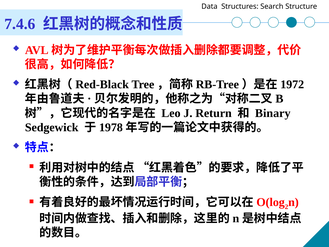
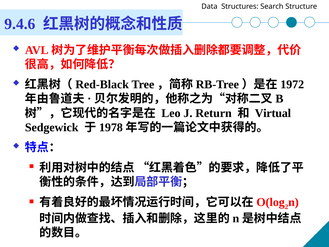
7.4.6: 7.4.6 -> 9.4.6 (20, 24)
Binary: Binary -> Virtual (273, 113)
